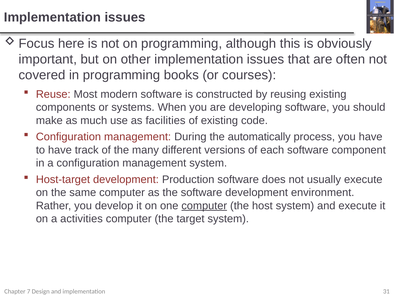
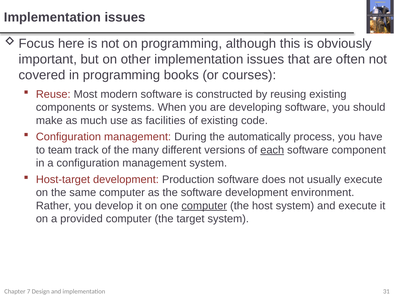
to have: have -> team (60, 150)
each underline: none -> present (272, 150)
activities: activities -> provided (81, 219)
